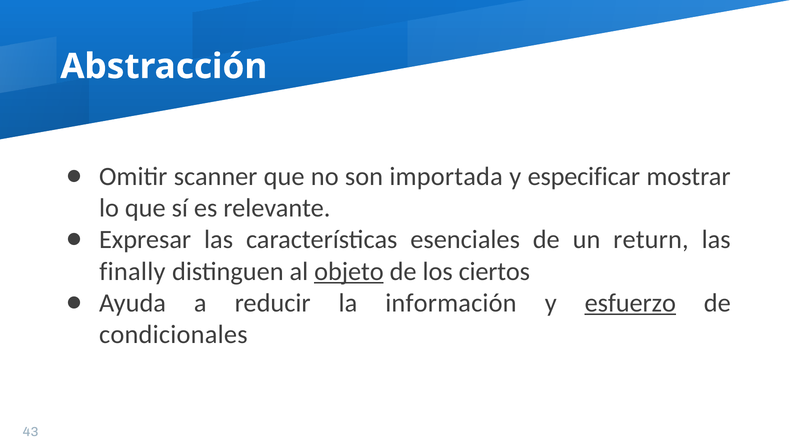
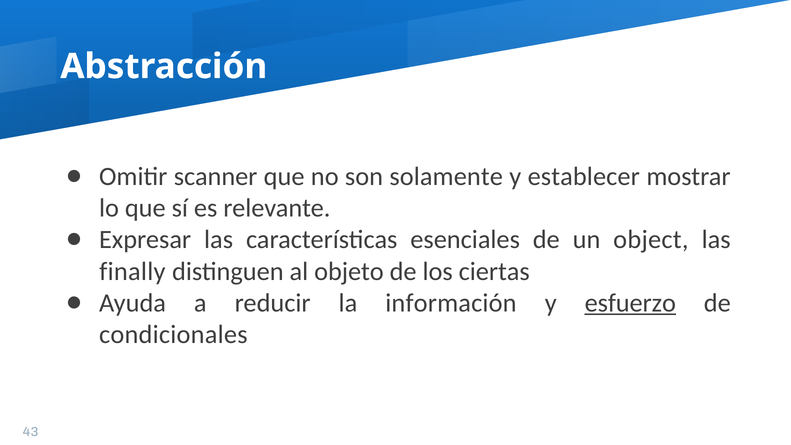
importada: importada -> solamente (446, 176)
especificar: especificar -> establecer (584, 176)
return: return -> object (651, 240)
objeto underline: present -> none (349, 271)
ciertos: ciertos -> ciertas (494, 271)
